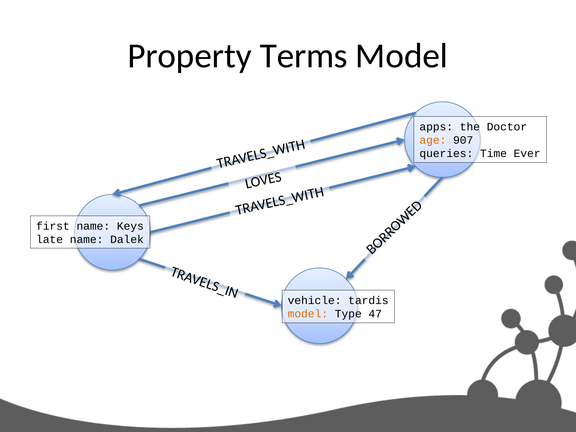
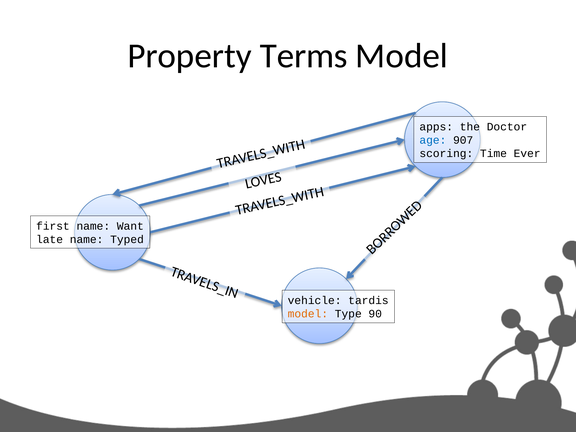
age colour: orange -> blue (433, 140)
queries: queries -> scoring (446, 154)
Keys: Keys -> Want (130, 226)
Dalek: Dalek -> Typed (127, 240)
47: 47 -> 90 (375, 314)
